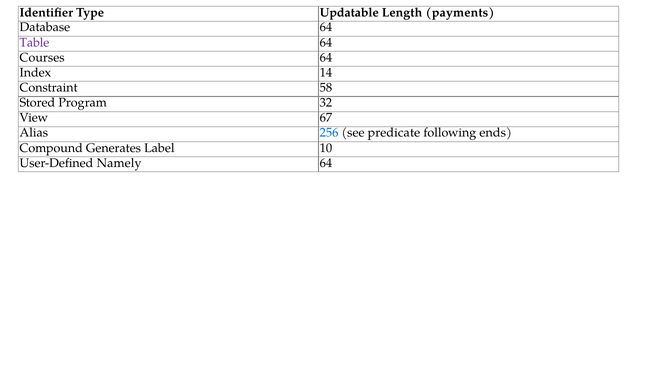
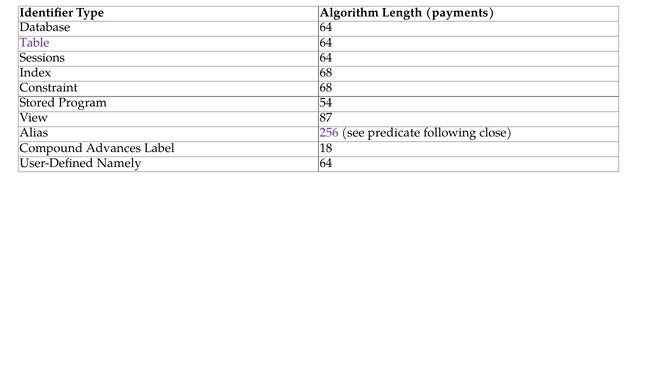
Updatable: Updatable -> Algorithm (349, 12)
Courses: Courses -> Sessions (42, 57)
Index 14: 14 -> 68 (326, 73)
Constraint 58: 58 -> 68 (326, 88)
32: 32 -> 54 (326, 103)
67: 67 -> 87 (326, 118)
256 colour: blue -> purple (329, 133)
ends: ends -> close (496, 133)
Generates: Generates -> Advances (113, 148)
10: 10 -> 18 (326, 148)
